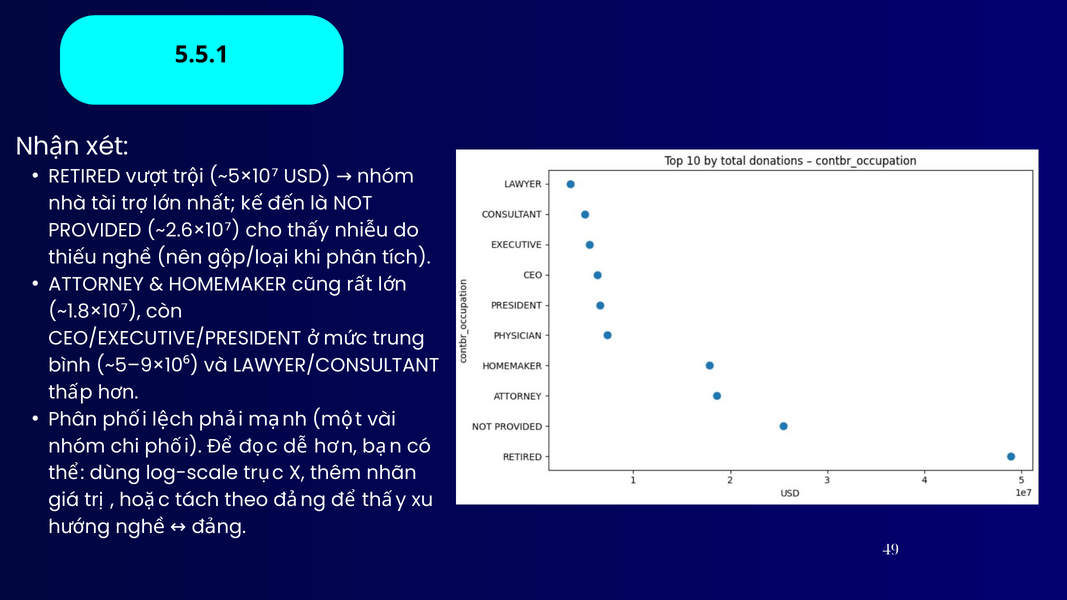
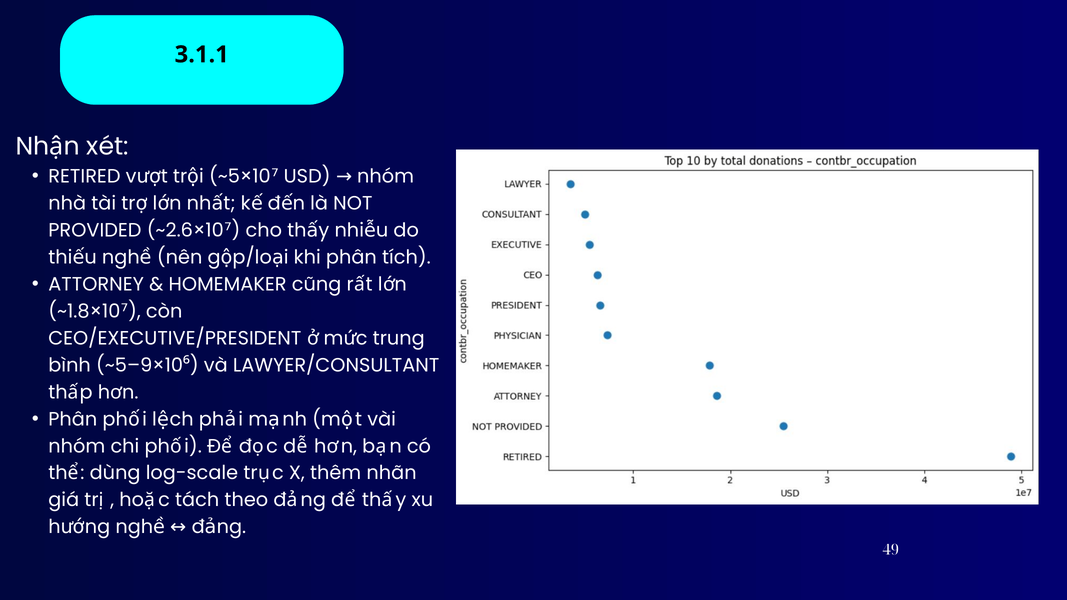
5.5.1: 5.5.1 -> 3.1.1 (202, 55)
